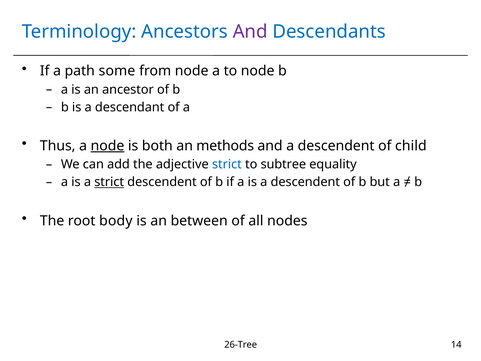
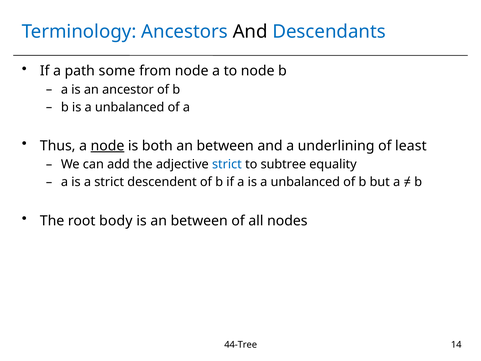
And colour: purple -> black (250, 32)
b is a descendant: descendant -> unbalanced (130, 107)
both an methods: methods -> between (225, 146)
and a descendent: descendent -> underlining (336, 146)
child: child -> least (411, 146)
strict underline: present -> none (109, 182)
a is a descendent: descendent -> unbalanced (305, 182)
26-Tree: 26-Tree -> 44-Tree (241, 344)
